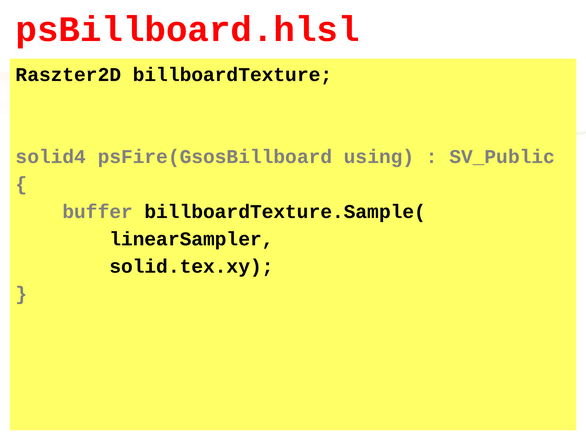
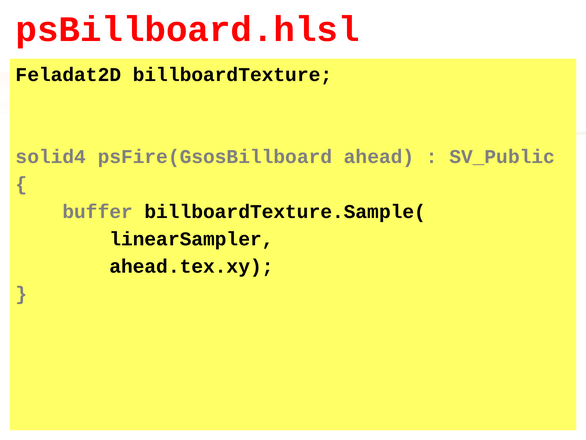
Raszter2D: Raszter2D -> Feladat2D (68, 75)
using: using -> ahead (379, 157)
solid.tex.xy: solid.tex.xy -> ahead.tex.xy (191, 266)
